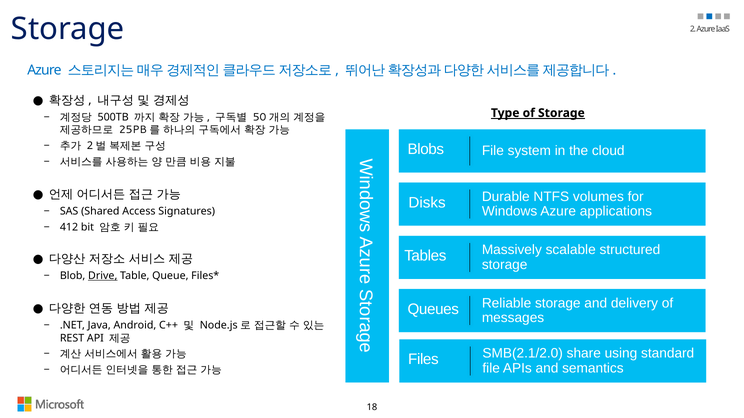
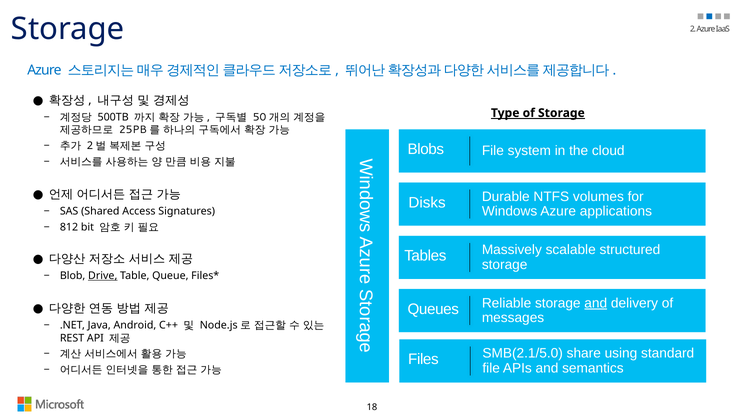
412: 412 -> 812 (69, 227)
and underline: none -> present (596, 303)
SMB(2.1/2.0: SMB(2.1/2.0 -> SMB(2.1/5.0 (523, 354)
